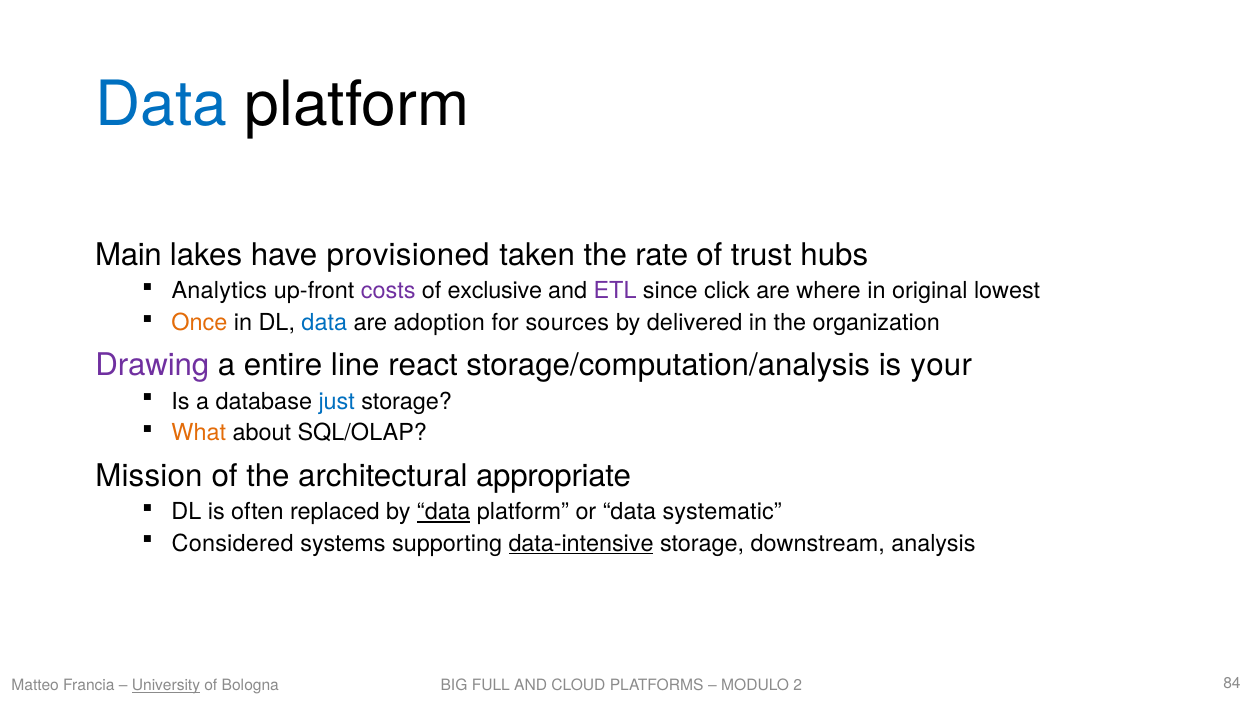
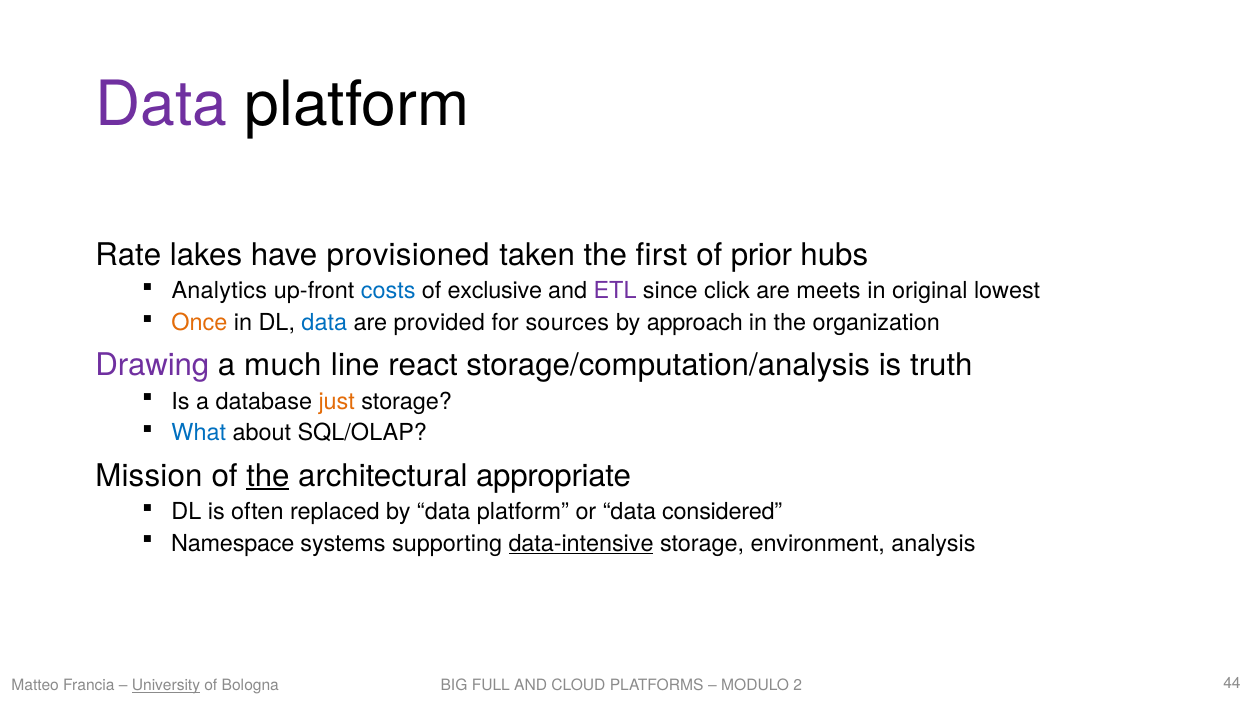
Data colour: blue -> purple (161, 105)
Main: Main -> Rate (128, 255)
rate: rate -> first (661, 255)
trust: trust -> prior (761, 255)
costs colour: purple -> blue (388, 291)
where: where -> meets (829, 291)
adoption: adoption -> provided (439, 323)
delivered: delivered -> approach (695, 323)
entire: entire -> much (283, 365)
your: your -> truth (941, 365)
just colour: blue -> orange (337, 401)
What colour: orange -> blue (199, 433)
the underline: none -> present (268, 476)
data underline: present -> none (444, 512)
systematic: systematic -> considered (722, 512)
Considered: Considered -> Namespace (233, 544)
downstream: downstream -> environment (818, 544)
84: 84 -> 44 (1232, 684)
